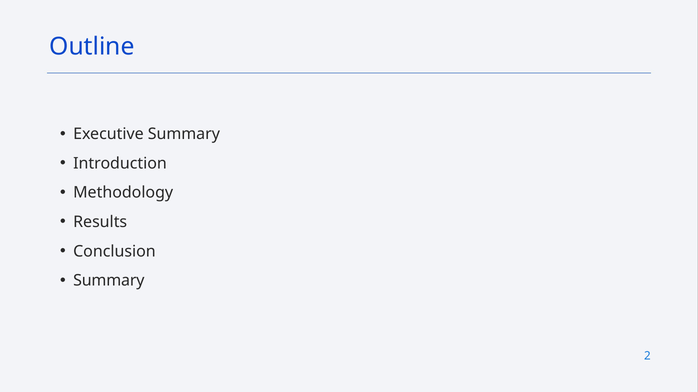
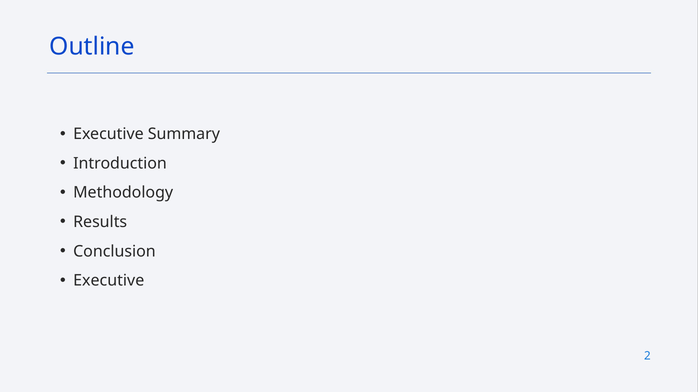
Summary: Summary -> Executive (109, 281)
